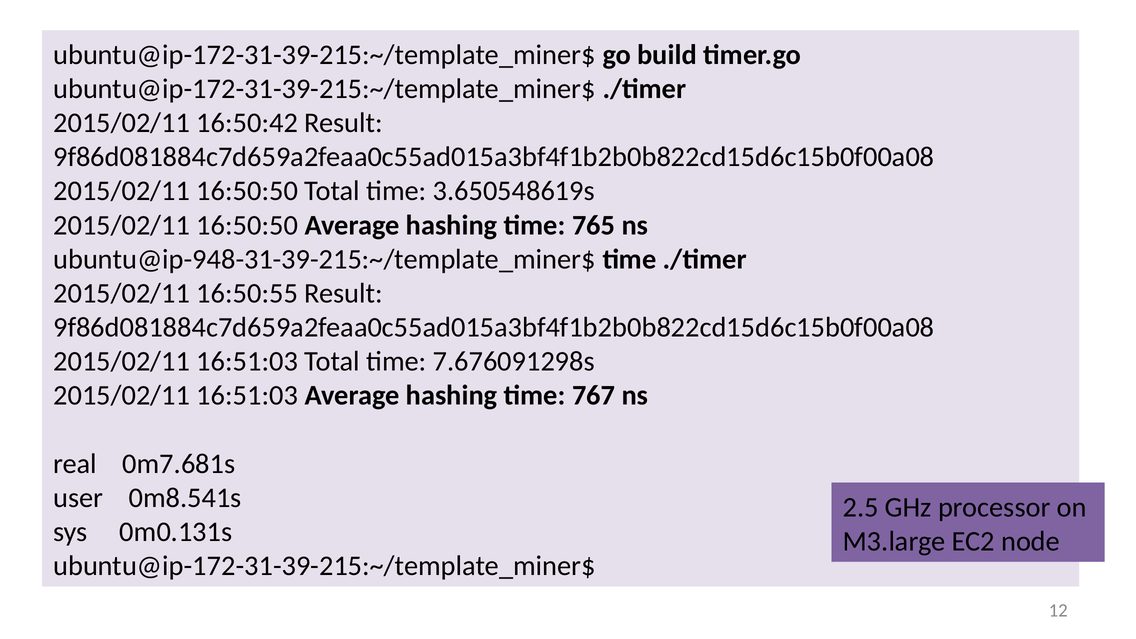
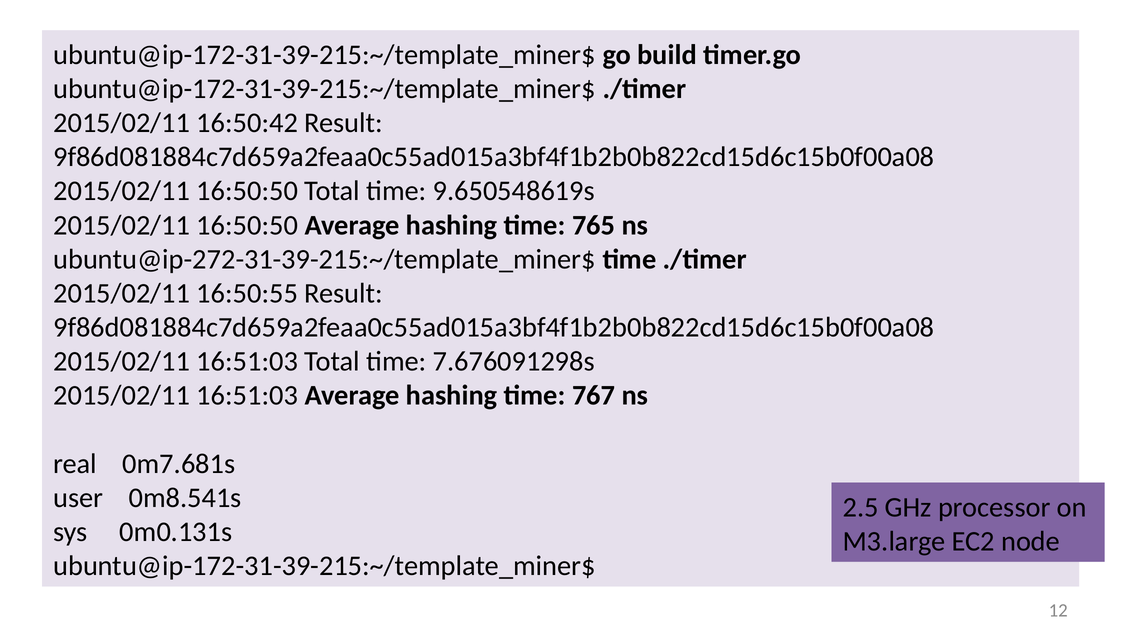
3.650548619s: 3.650548619s -> 9.650548619s (514, 191)
ubuntu@ip-948-31-39-215:~/template_miner$: ubuntu@ip-948-31-39-215:~/template_miner$ -> ubuntu@ip-272-31-39-215:~/template_miner$ (324, 259)
